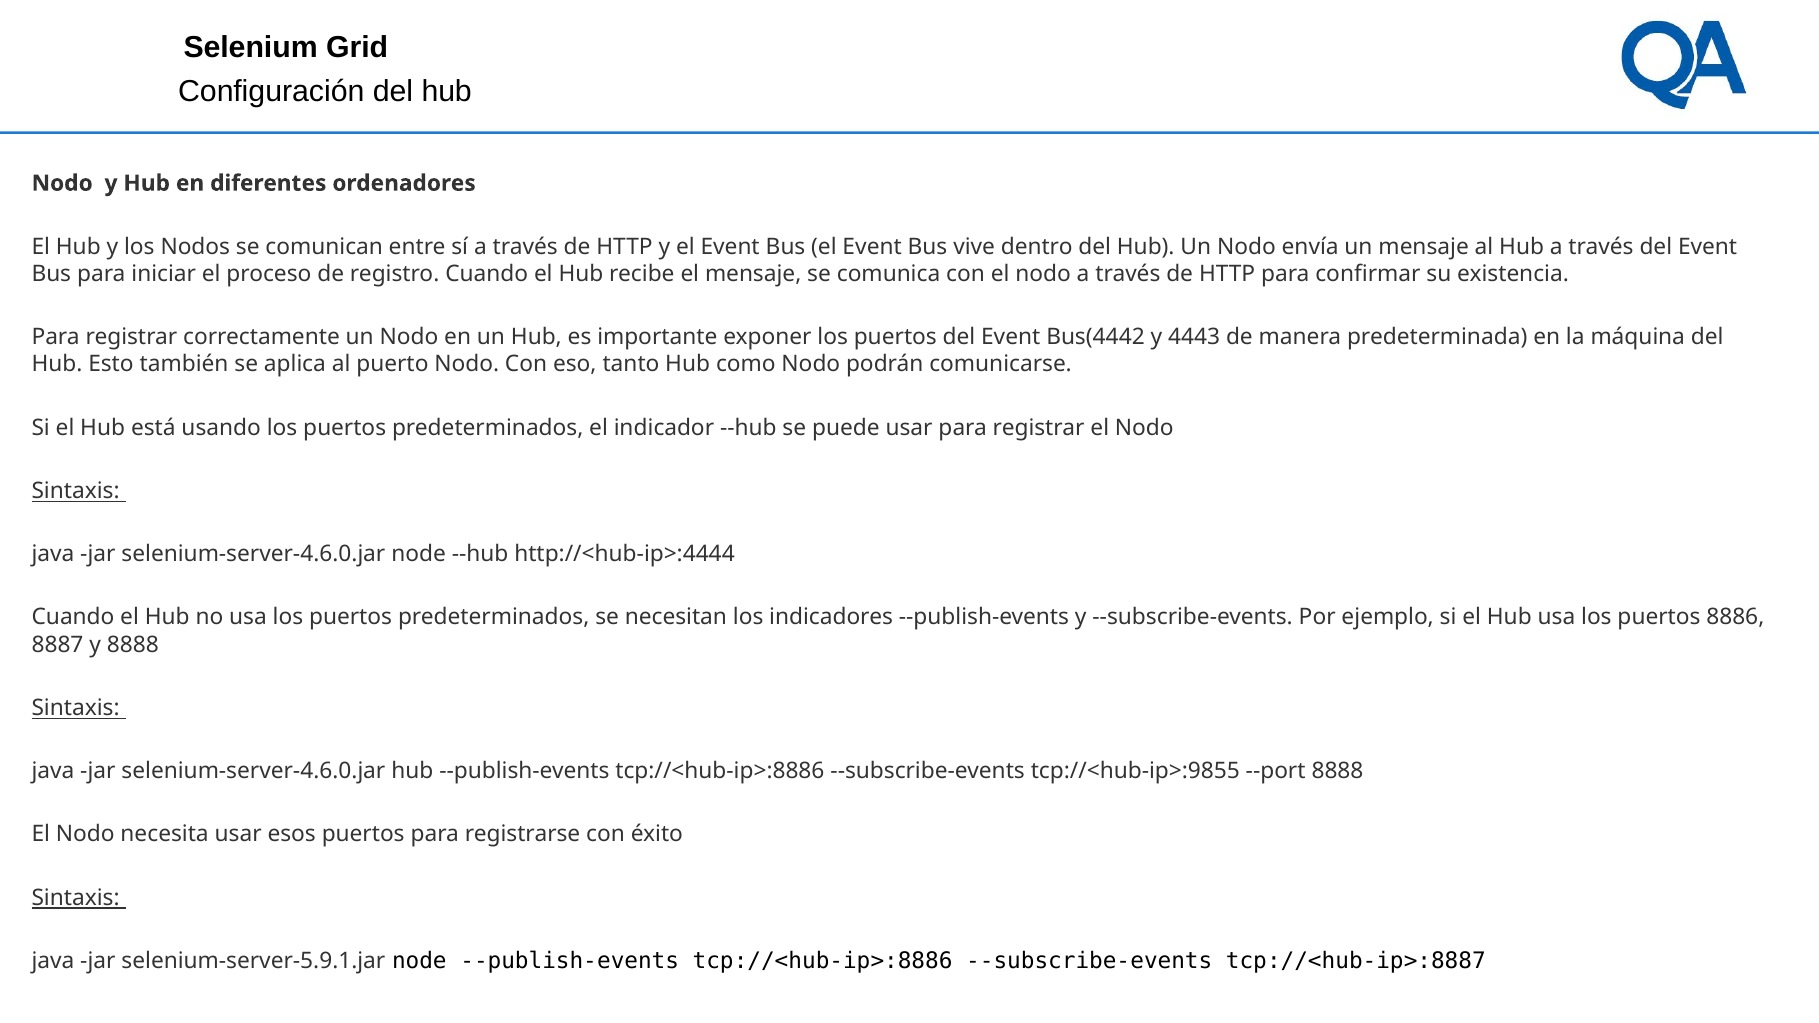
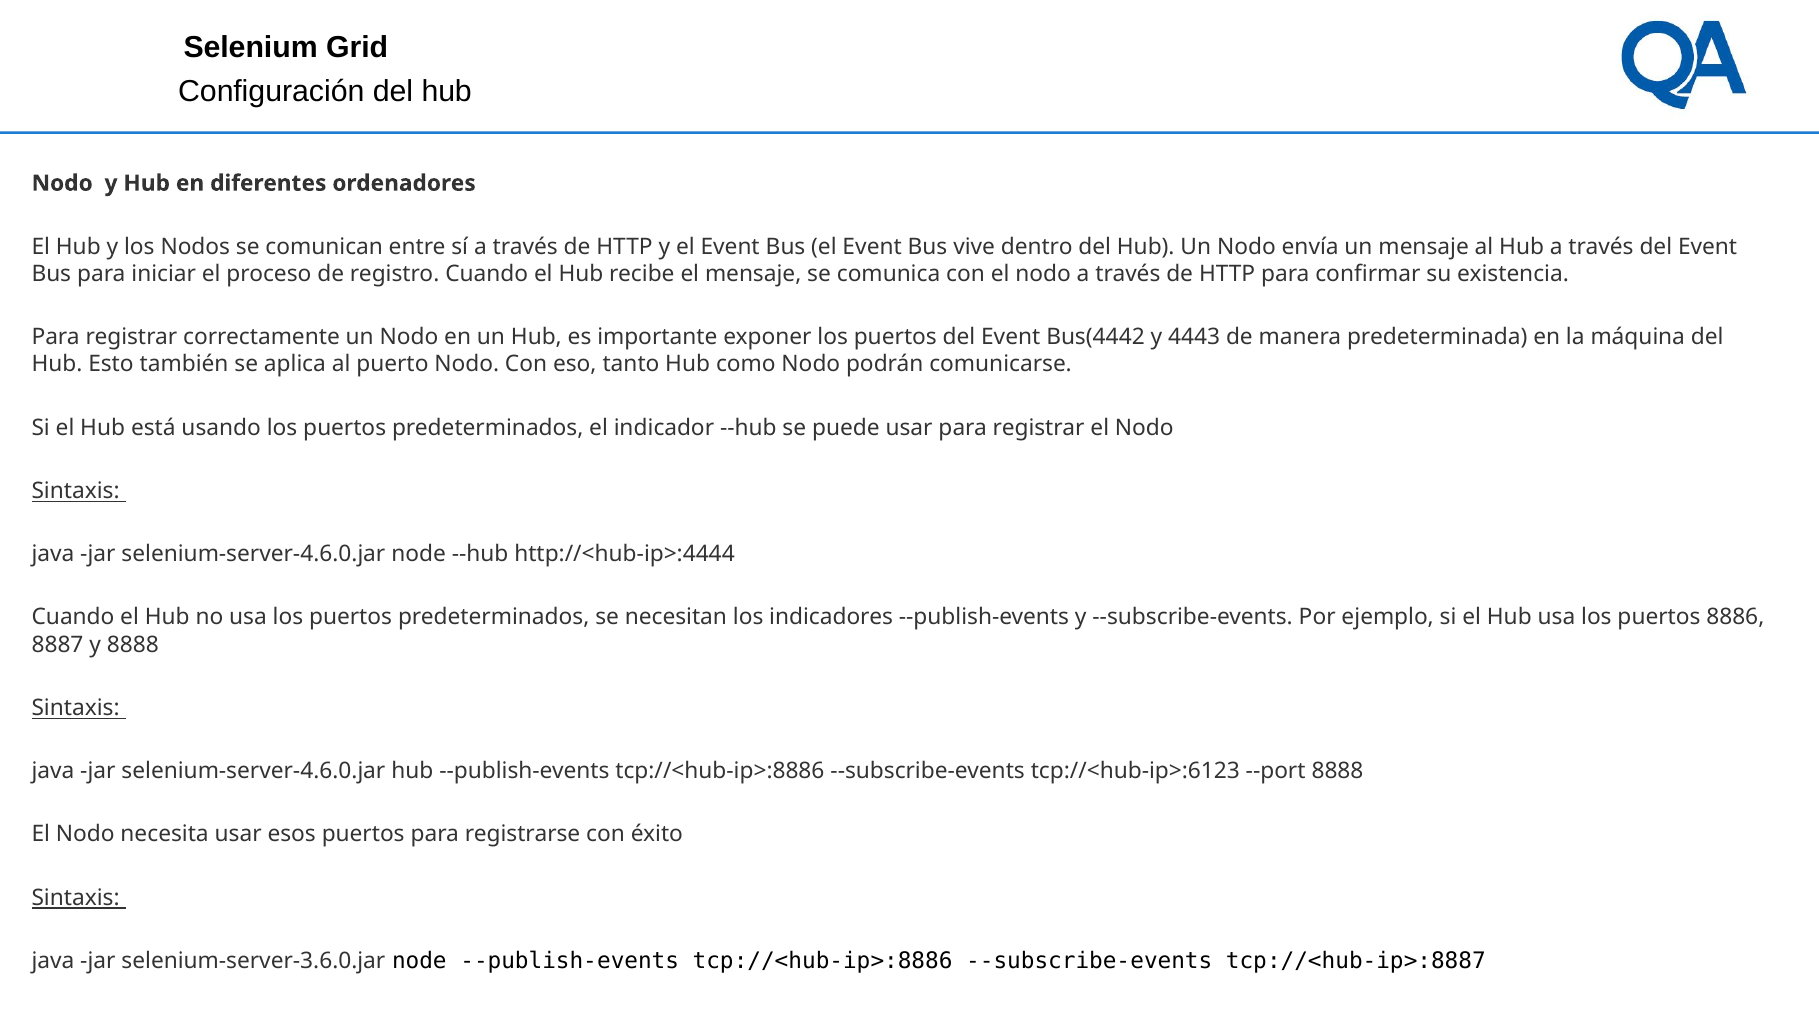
tcp://<hub-ip>:9855: tcp://<hub-ip>:9855 -> tcp://<hub-ip>:6123 (1135, 771)
selenium-server-5.9.1.jar: selenium-server-5.9.1.jar -> selenium-server-3.6.0.jar (253, 961)
